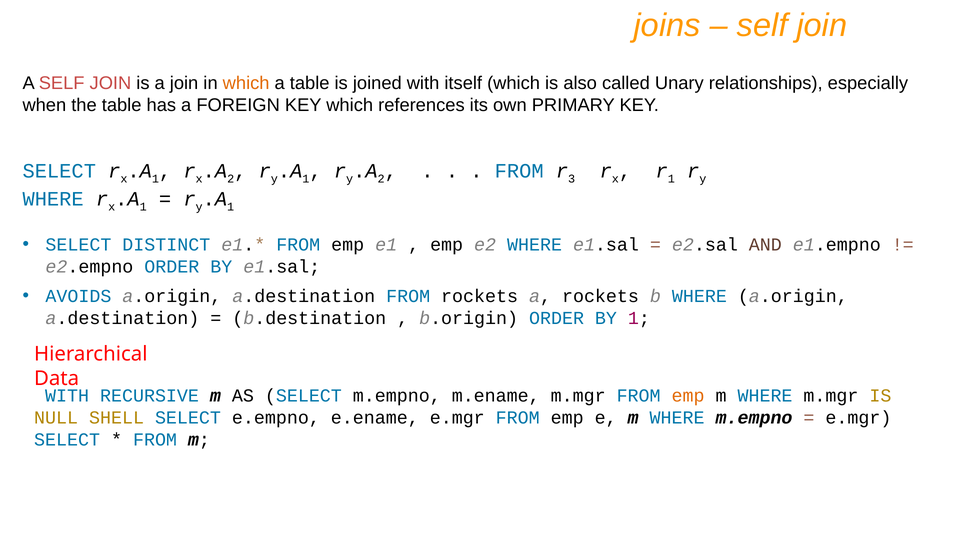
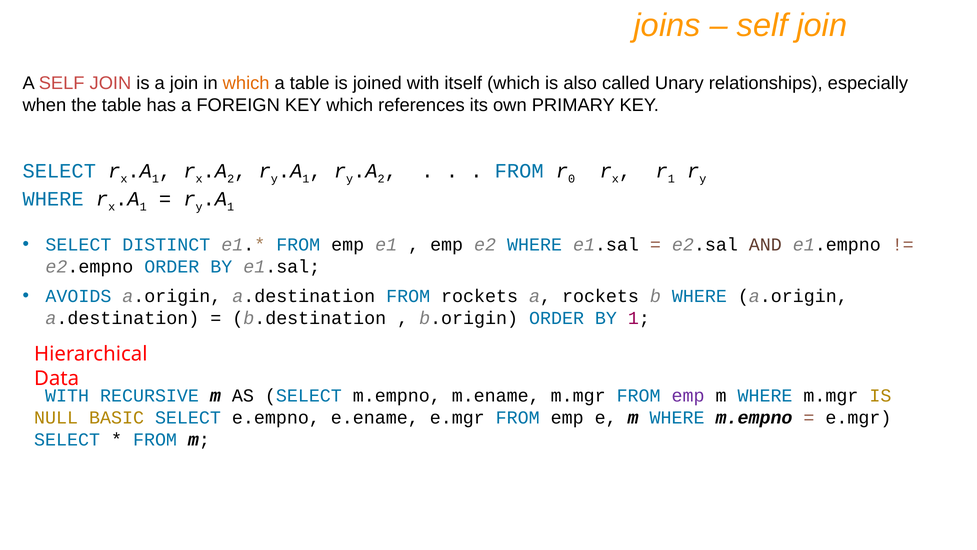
3: 3 -> 0 (572, 179)
emp colour: orange -> purple (688, 396)
SHELL: SHELL -> BASIC (117, 418)
